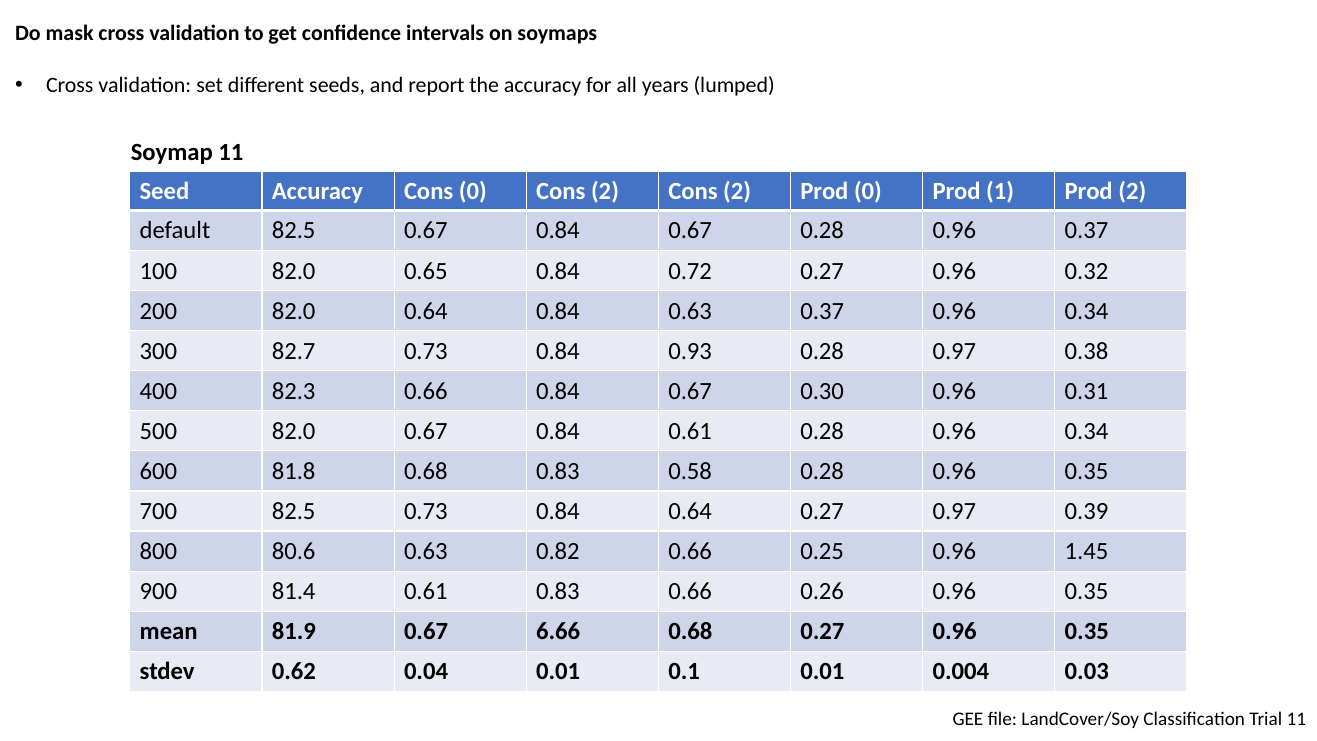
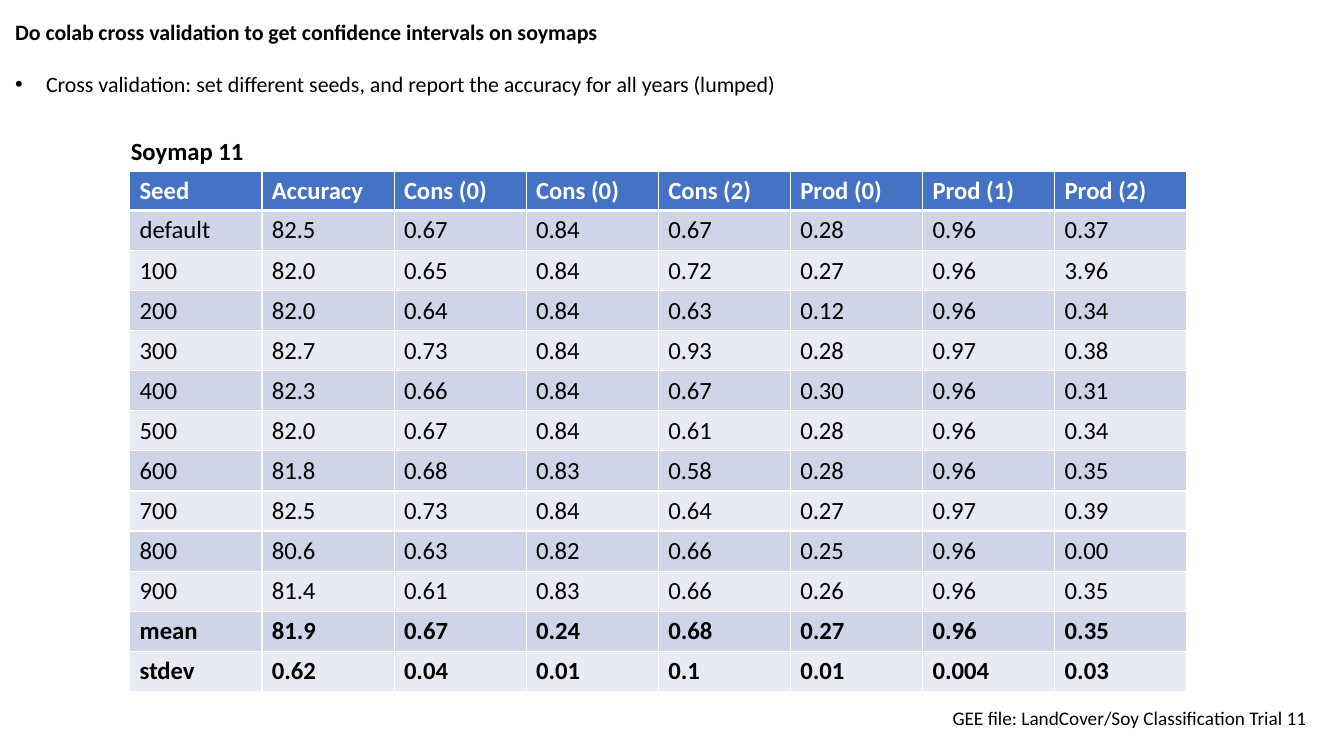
mask: mask -> colab (70, 33)
0 Cons 2: 2 -> 0 (605, 191)
0.32: 0.32 -> 3.96 (1086, 271)
0.63 0.37: 0.37 -> 0.12 (822, 311)
1.45: 1.45 -> 0.00 (1086, 551)
6.66: 6.66 -> 0.24 (558, 631)
